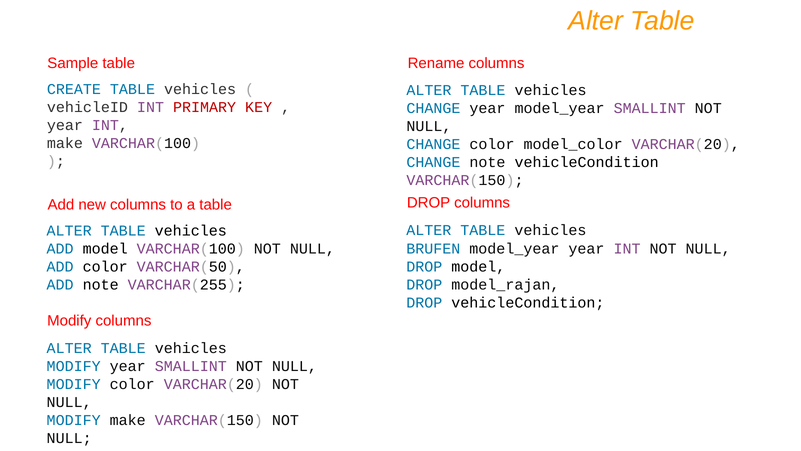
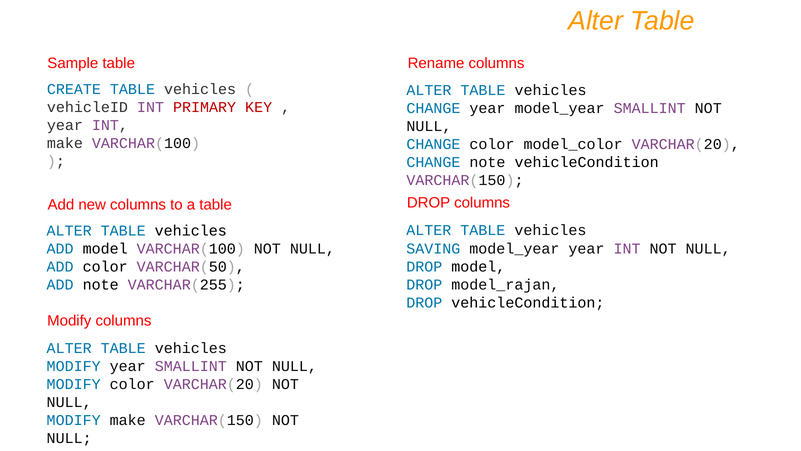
BRUFEN: BRUFEN -> SAVING (433, 248)
